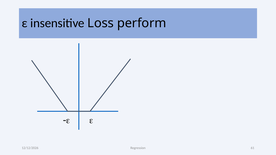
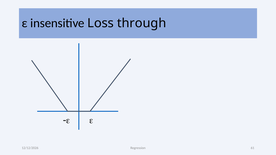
perform: perform -> through (142, 23)
